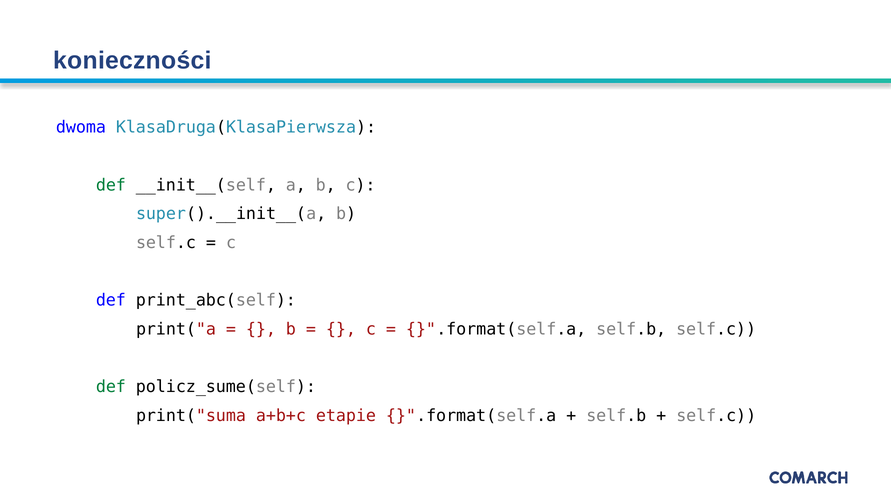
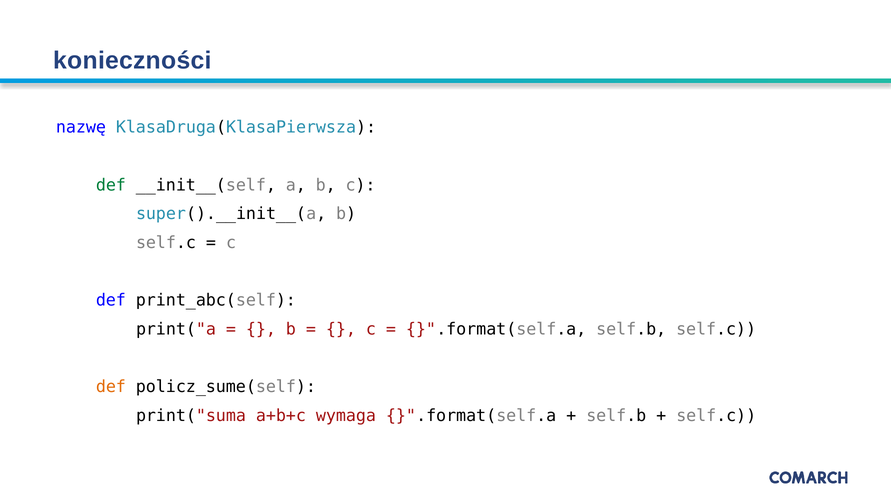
dwoma: dwoma -> nazwę (81, 127)
def colour: green -> orange (111, 387)
etapie: etapie -> wymaga (346, 416)
